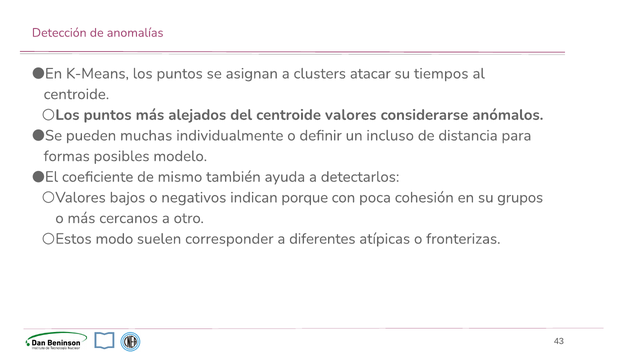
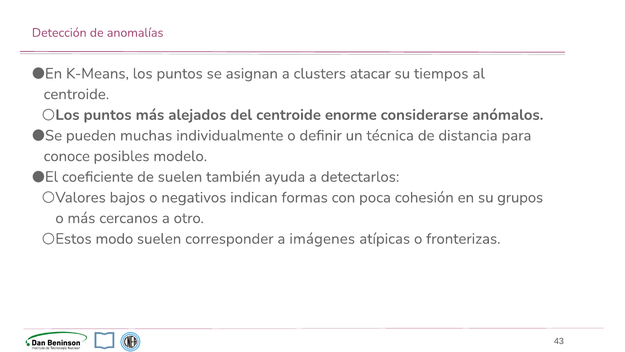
centroide valores: valores -> enorme (351, 115)
incluso: incluso -> técnica (390, 135)
formas: formas -> conoce (67, 156)
de mismo: mismo -> suelen (180, 177)
porque: porque -> formas (305, 197)
diferentes: diferentes -> imágenes (322, 238)
